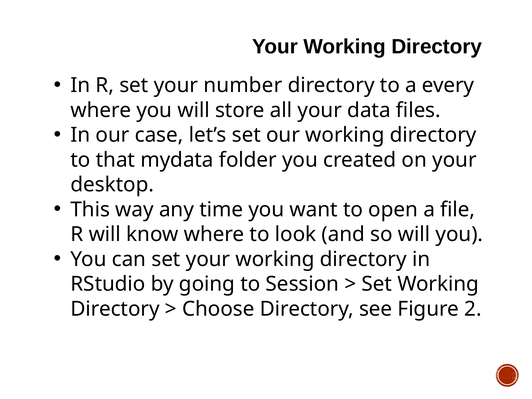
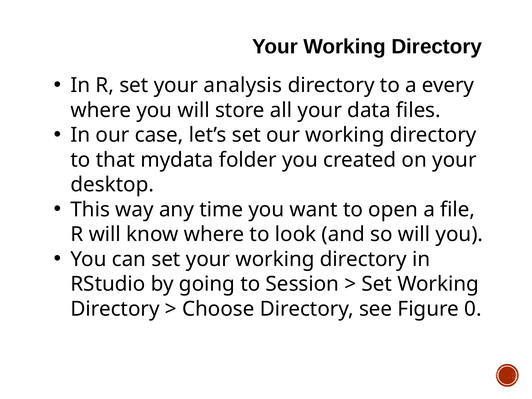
number: number -> analysis (243, 85)
2: 2 -> 0 (473, 309)
